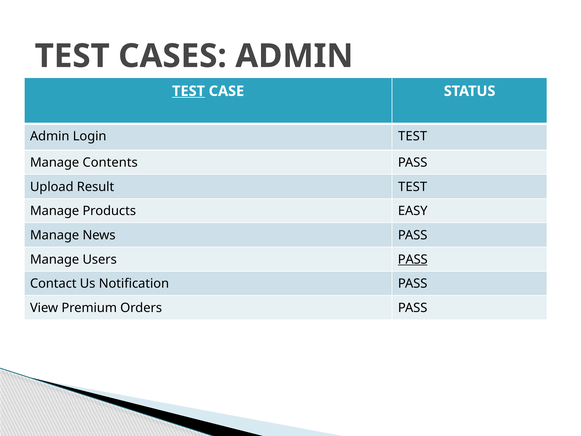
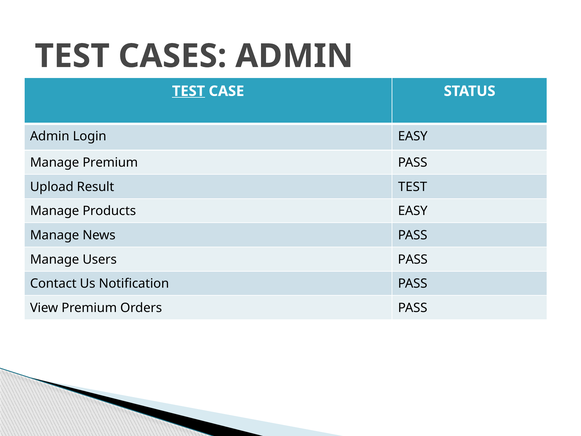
Login TEST: TEST -> EASY (413, 136)
Manage Contents: Contents -> Premium (110, 162)
PASS underline: present -> none (413, 259)
